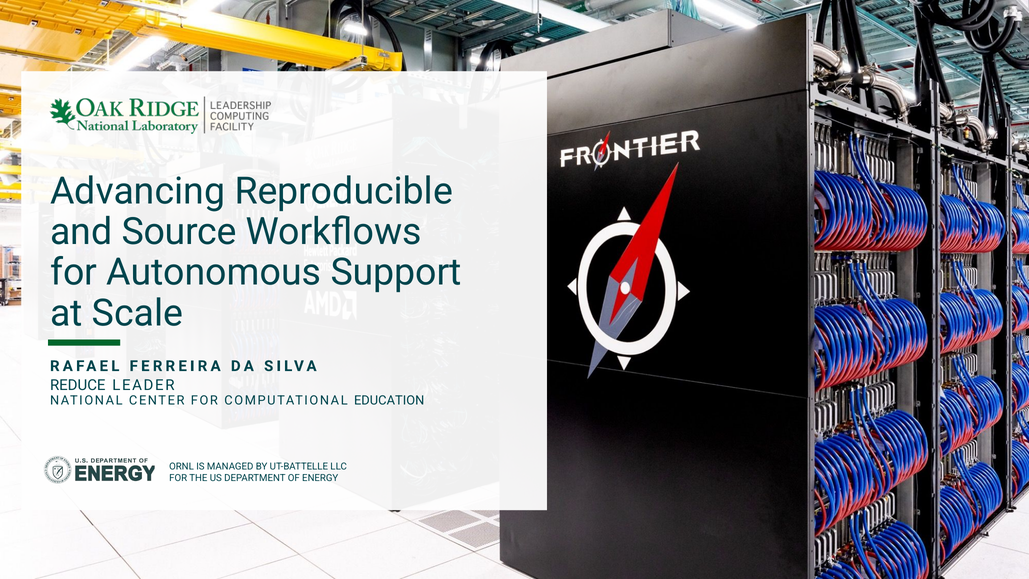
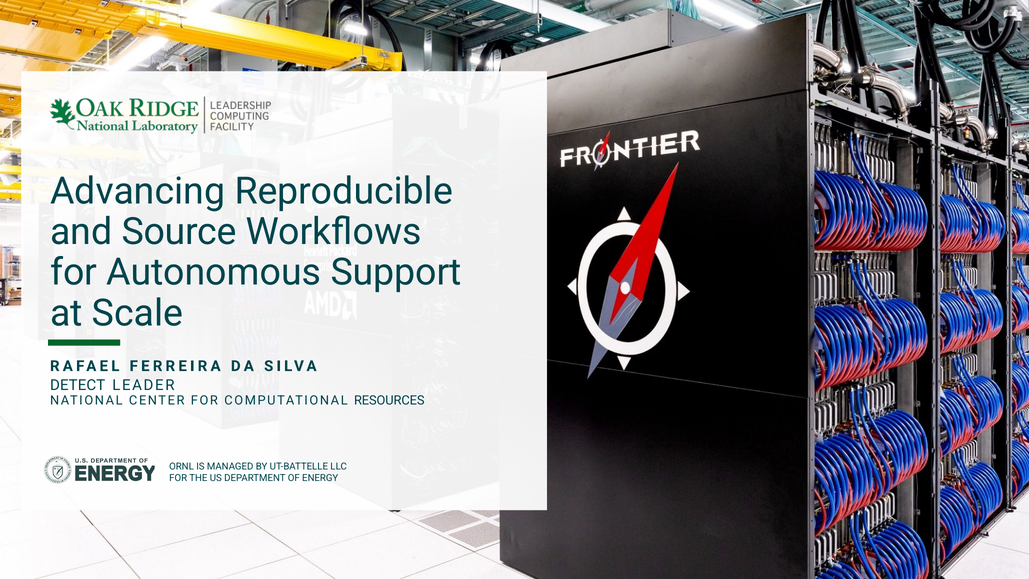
REDUCE: REDUCE -> DETECT (78, 385)
EDUCATION: EDUCATION -> RESOURCES (389, 400)
